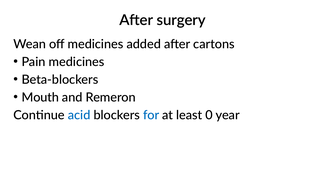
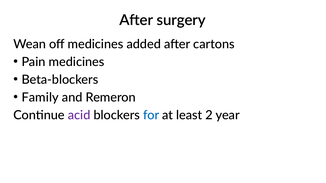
Mouth: Mouth -> Family (40, 98)
acid colour: blue -> purple (79, 115)
0: 0 -> 2 (209, 115)
